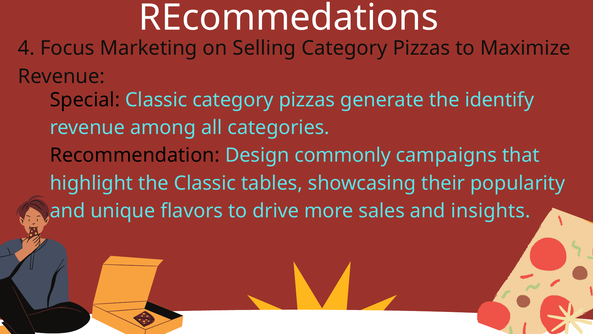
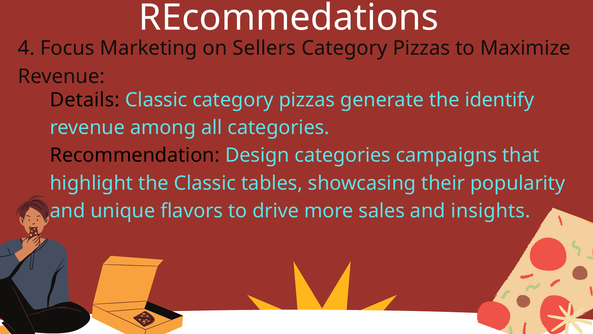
Selling: Selling -> Sellers (264, 48)
Special: Special -> Details (85, 100)
Design commonly: commonly -> categories (343, 155)
